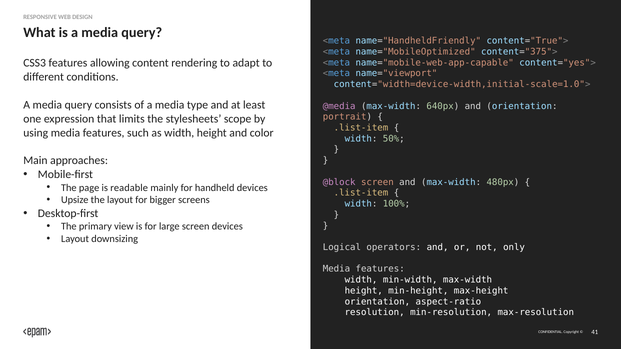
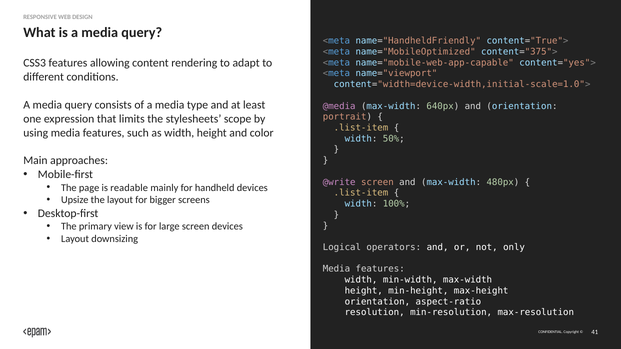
@block: @block -> @write (339, 182)
